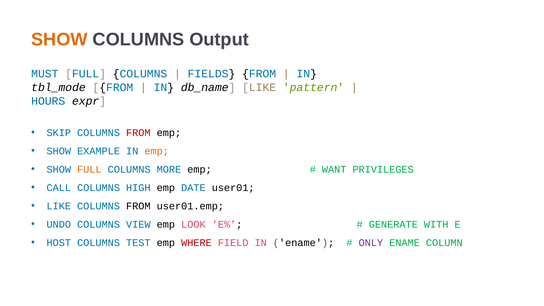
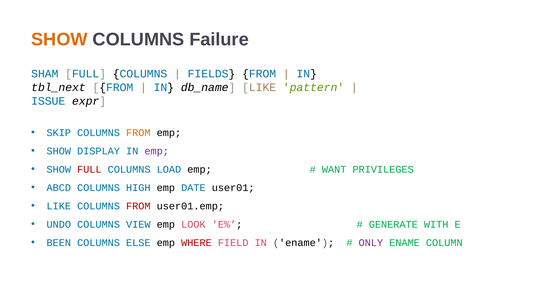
Output: Output -> Failure (219, 39)
MUST: MUST -> SHAM (45, 74)
tbl_mode: tbl_mode -> tbl_next (58, 87)
HOURS: HOURS -> ISSUE (48, 101)
FROM colour: red -> orange (138, 133)
EXAMPLE: EXAMPLE -> DISPLAY (99, 151)
emp colour: orange -> purple (157, 151)
FULL colour: orange -> red (89, 169)
MORE: MORE -> LOAD (169, 169)
CALL: CALL -> ABCD (59, 188)
FROM colour: black -> red (138, 206)
HOST: HOST -> BEEN (59, 243)
TEST: TEST -> ELSE (138, 243)
